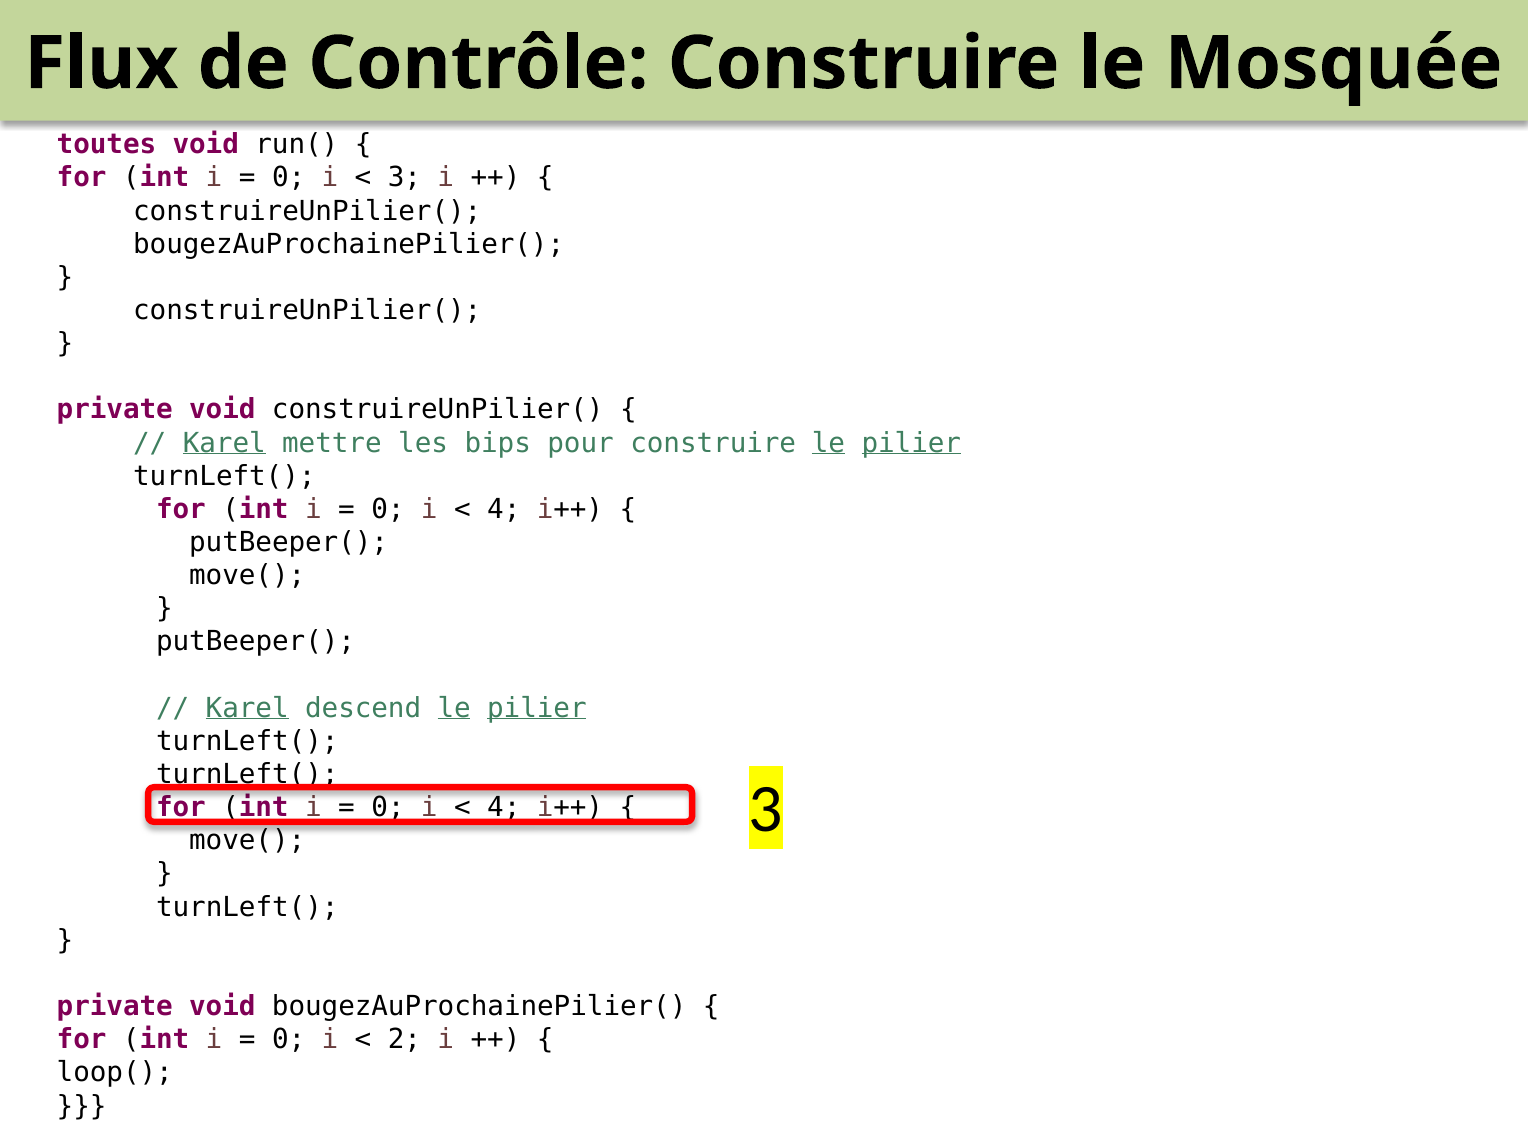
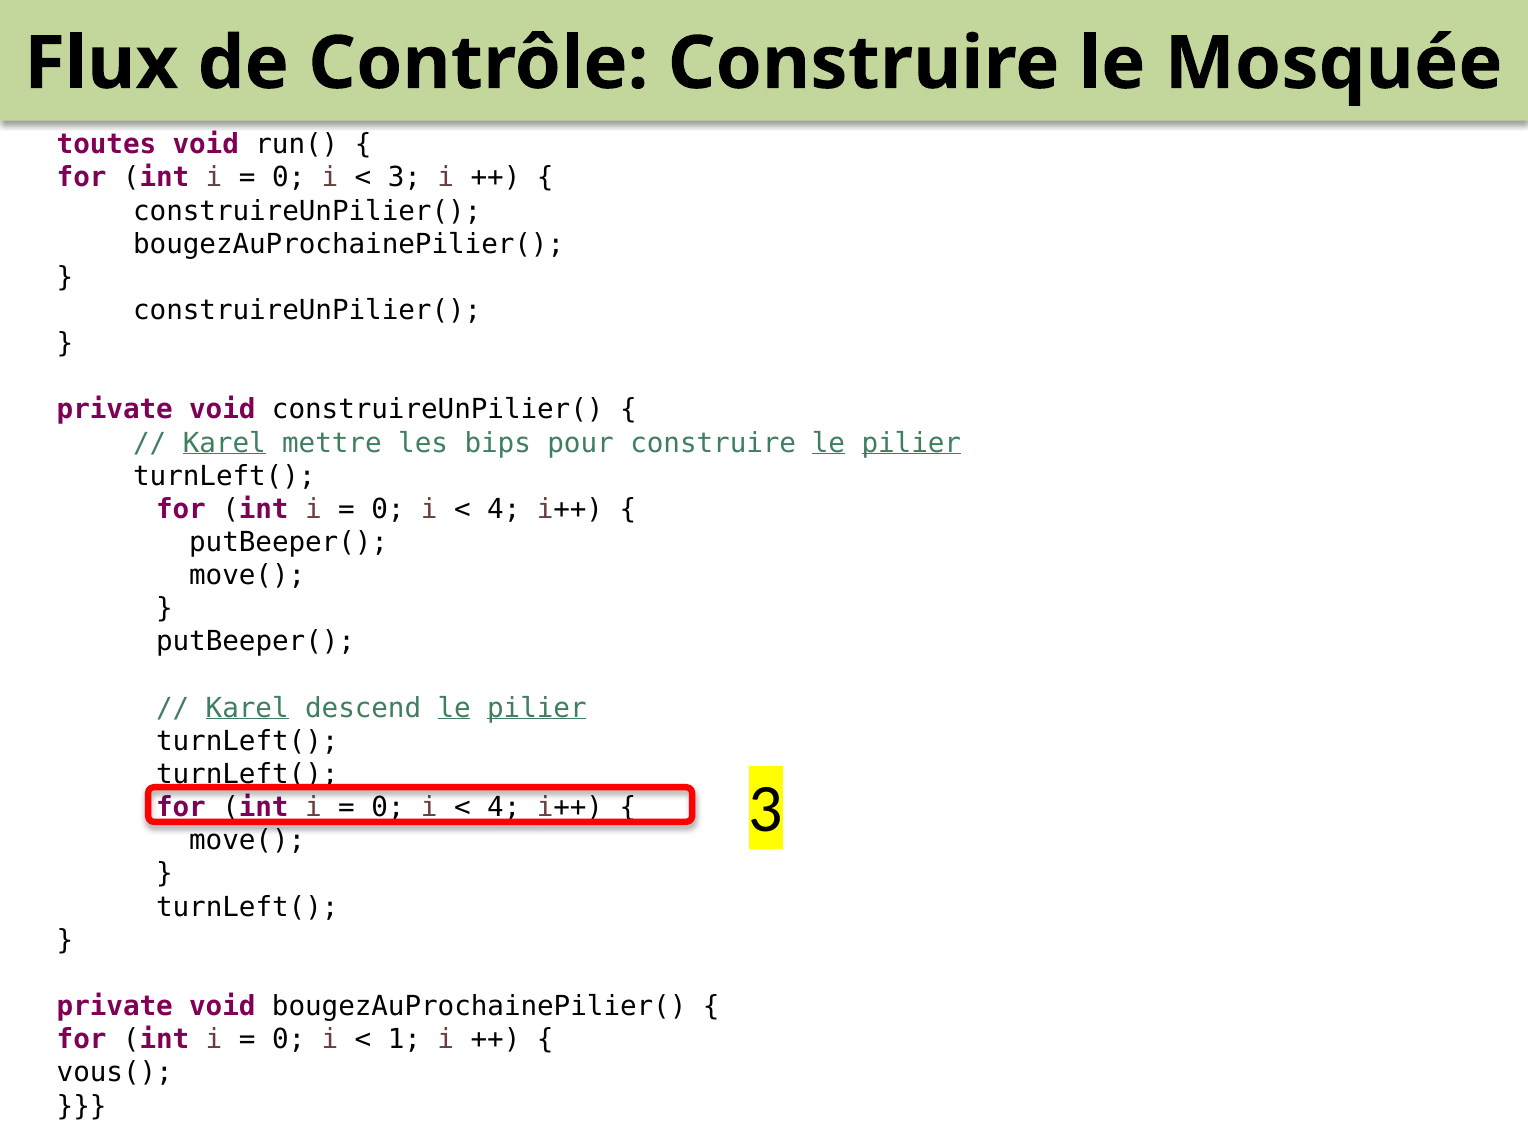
2: 2 -> 1 (405, 1040)
loop(: loop( -> vous( (115, 1073)
